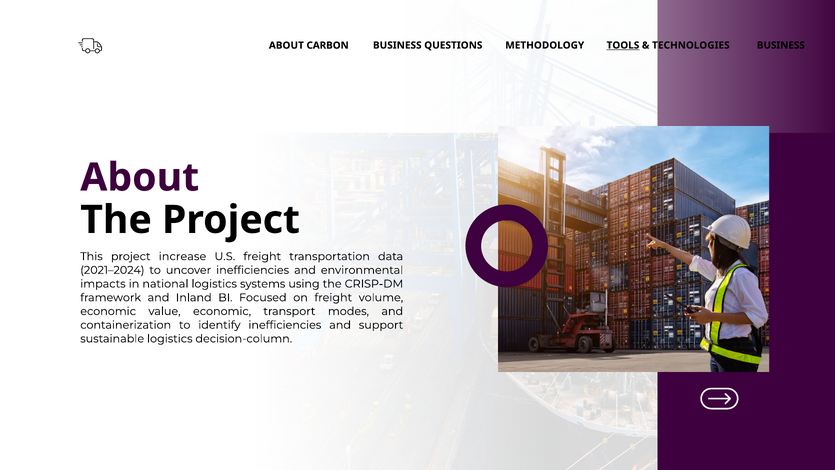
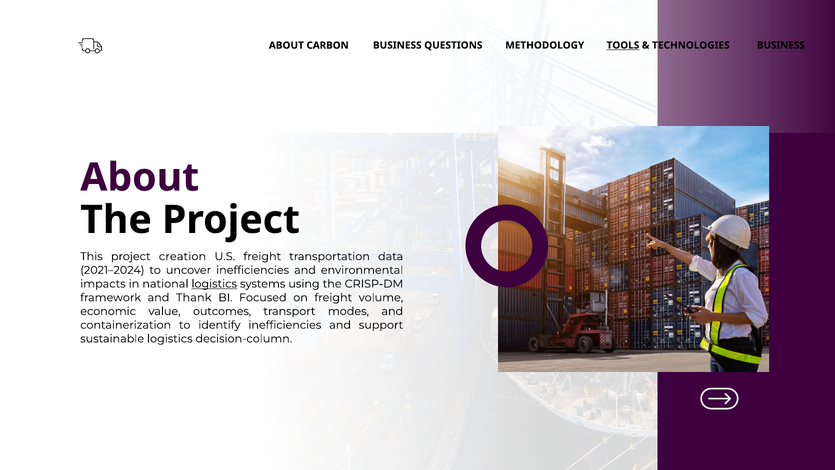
increase: increase -> creation (182, 256)
logistics underline: none -> present (214, 284)
Inland: Inland -> Thank (194, 297)
value economic: economic -> outcomes (222, 311)
